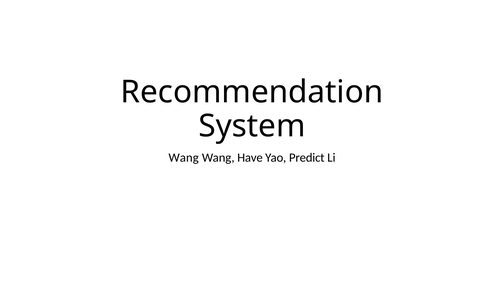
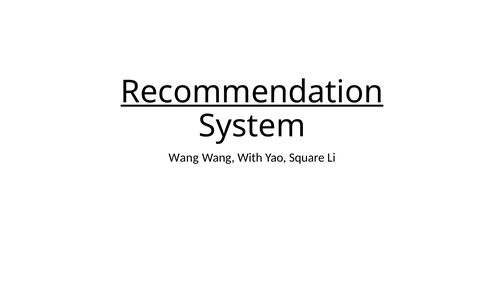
Recommendation underline: none -> present (252, 92)
Have: Have -> With (250, 158)
Predict: Predict -> Square (307, 158)
